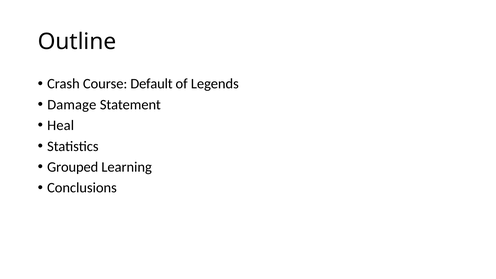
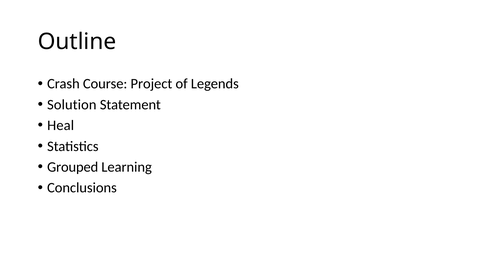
Default: Default -> Project (151, 84)
Damage: Damage -> Solution (72, 105)
